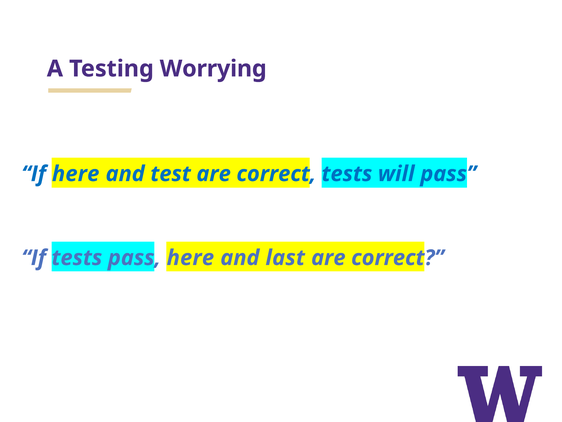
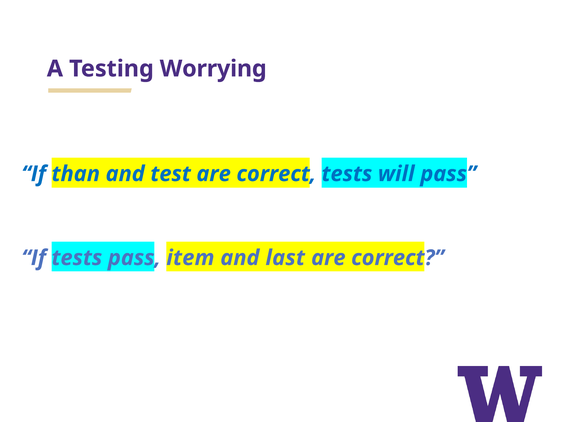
If here: here -> than (76, 174)
pass here: here -> item (190, 258)
